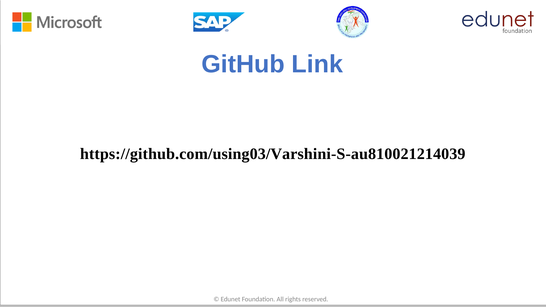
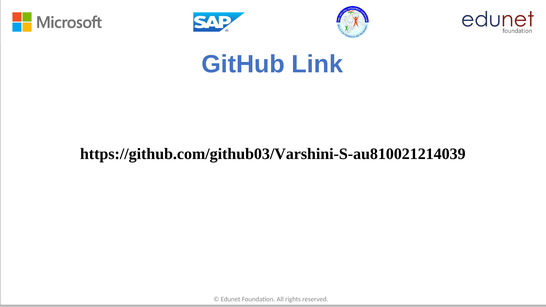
https://github.com/using03/Varshini-S-au810021214039: https://github.com/using03/Varshini-S-au810021214039 -> https://github.com/github03/Varshini-S-au810021214039 (273, 154)
